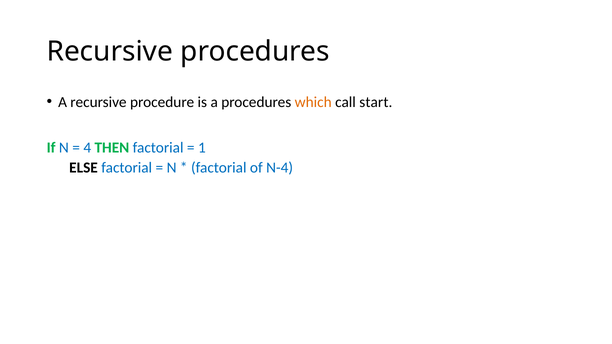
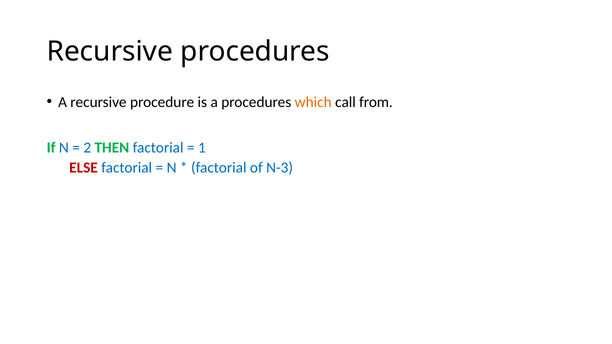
start: start -> from (376, 102)
4: 4 -> 2 (87, 148)
ELSE colour: black -> red (84, 168)
N-4: N-4 -> N-3 (280, 168)
